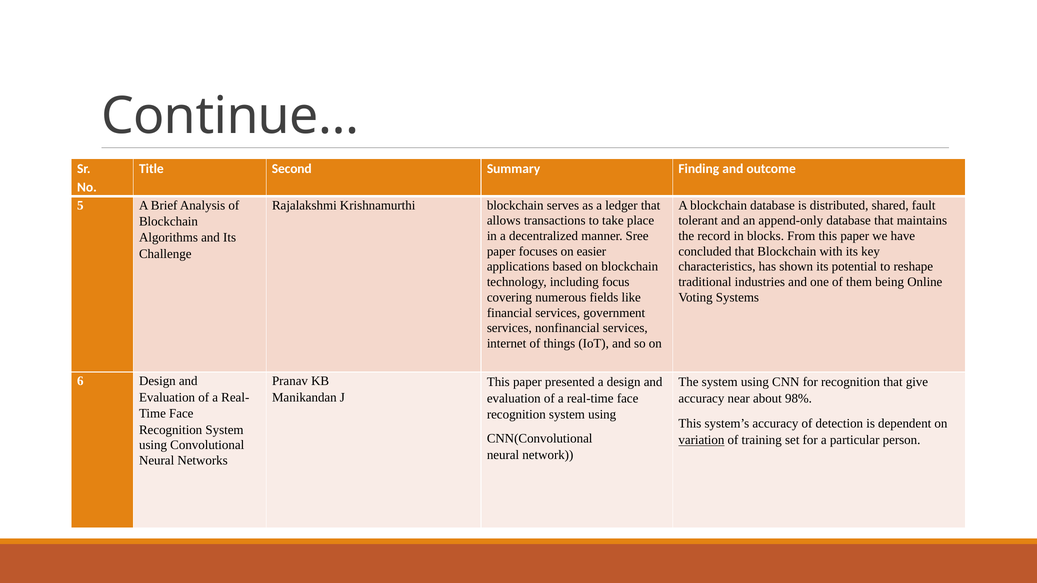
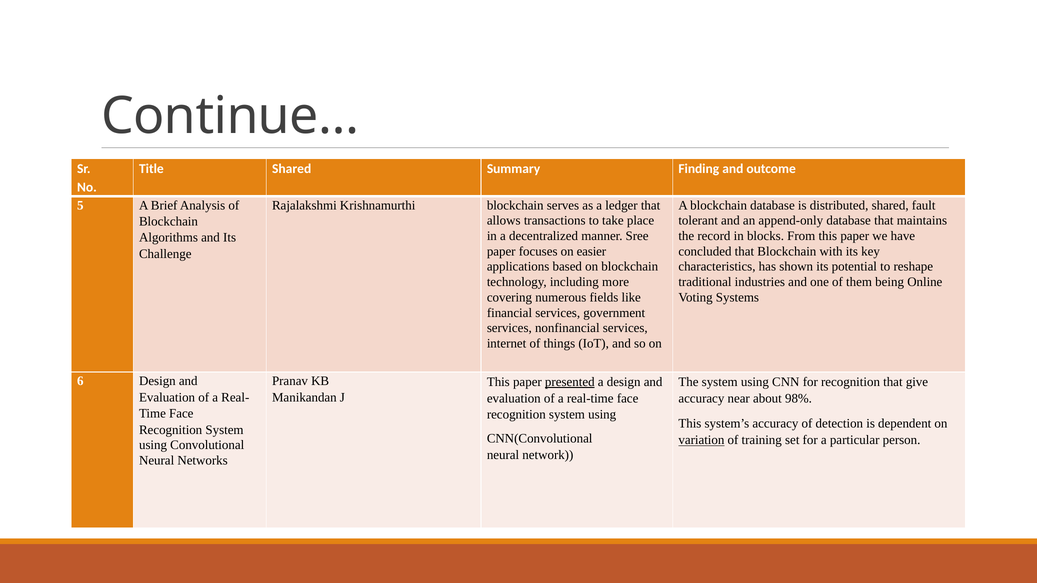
Title Second: Second -> Shared (292, 169)
focus: focus -> more (616, 282)
presented underline: none -> present (570, 382)
